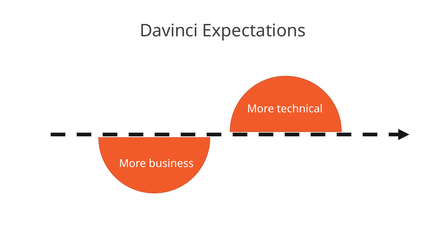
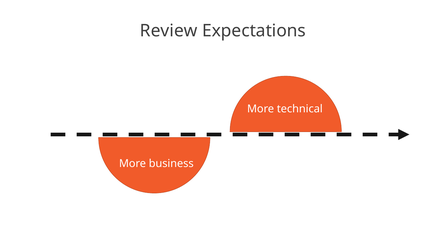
Davinci: Davinci -> Review (169, 31)
